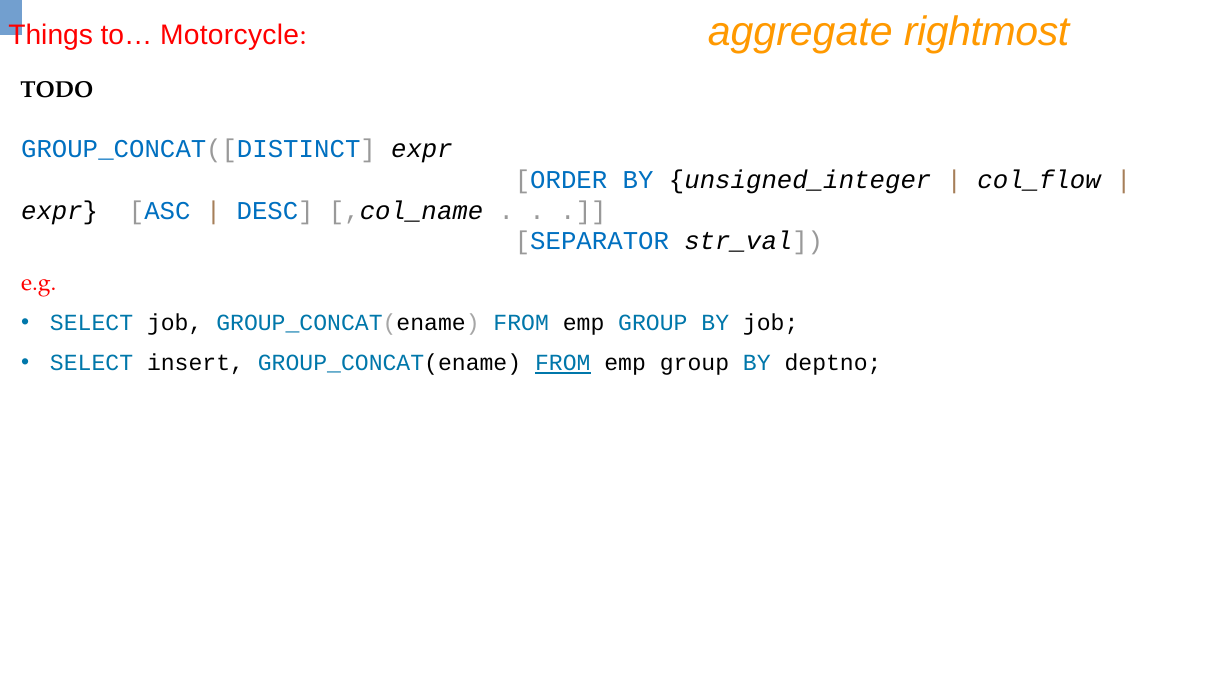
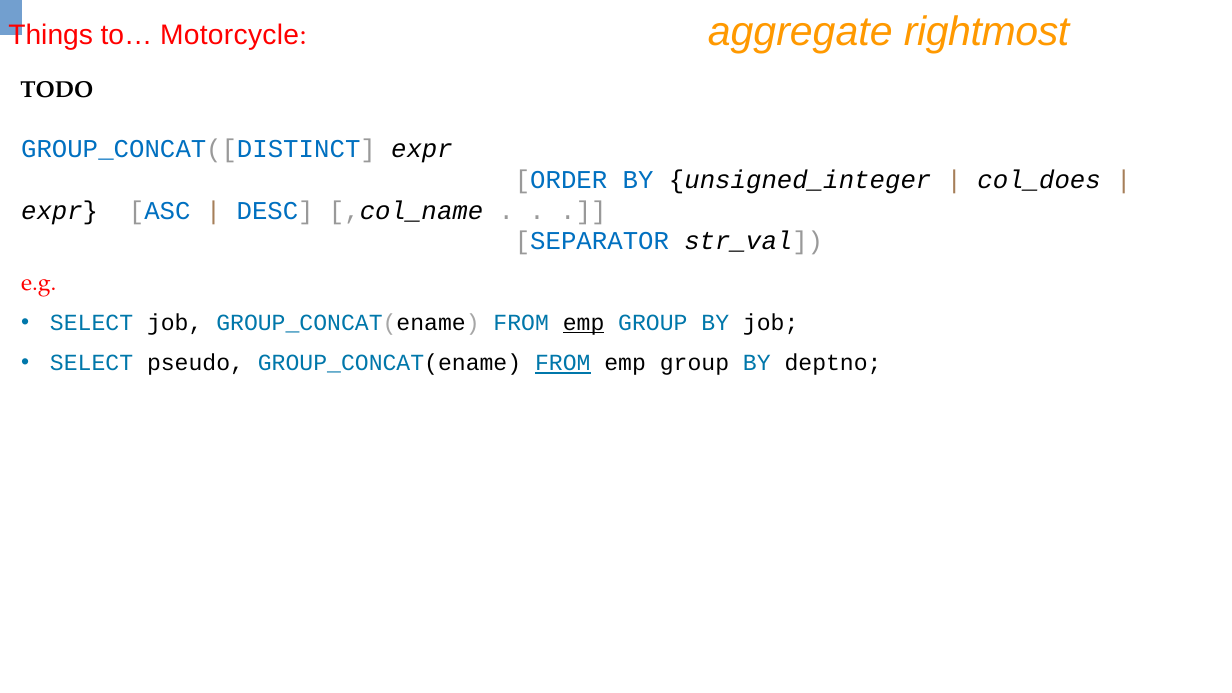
col_flow: col_flow -> col_does (1039, 180)
emp underline: none -> present (584, 323)
insert: insert -> pseudo (196, 363)
